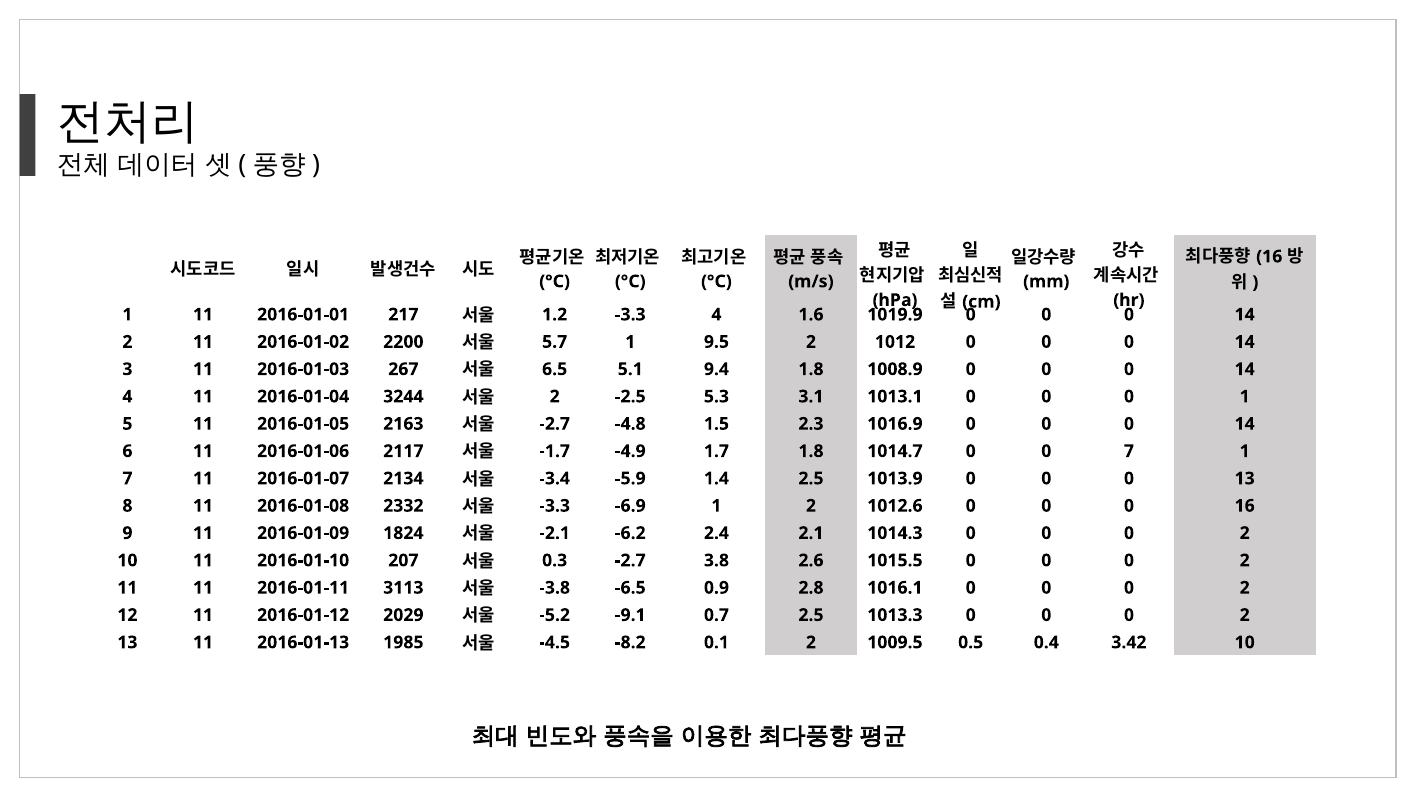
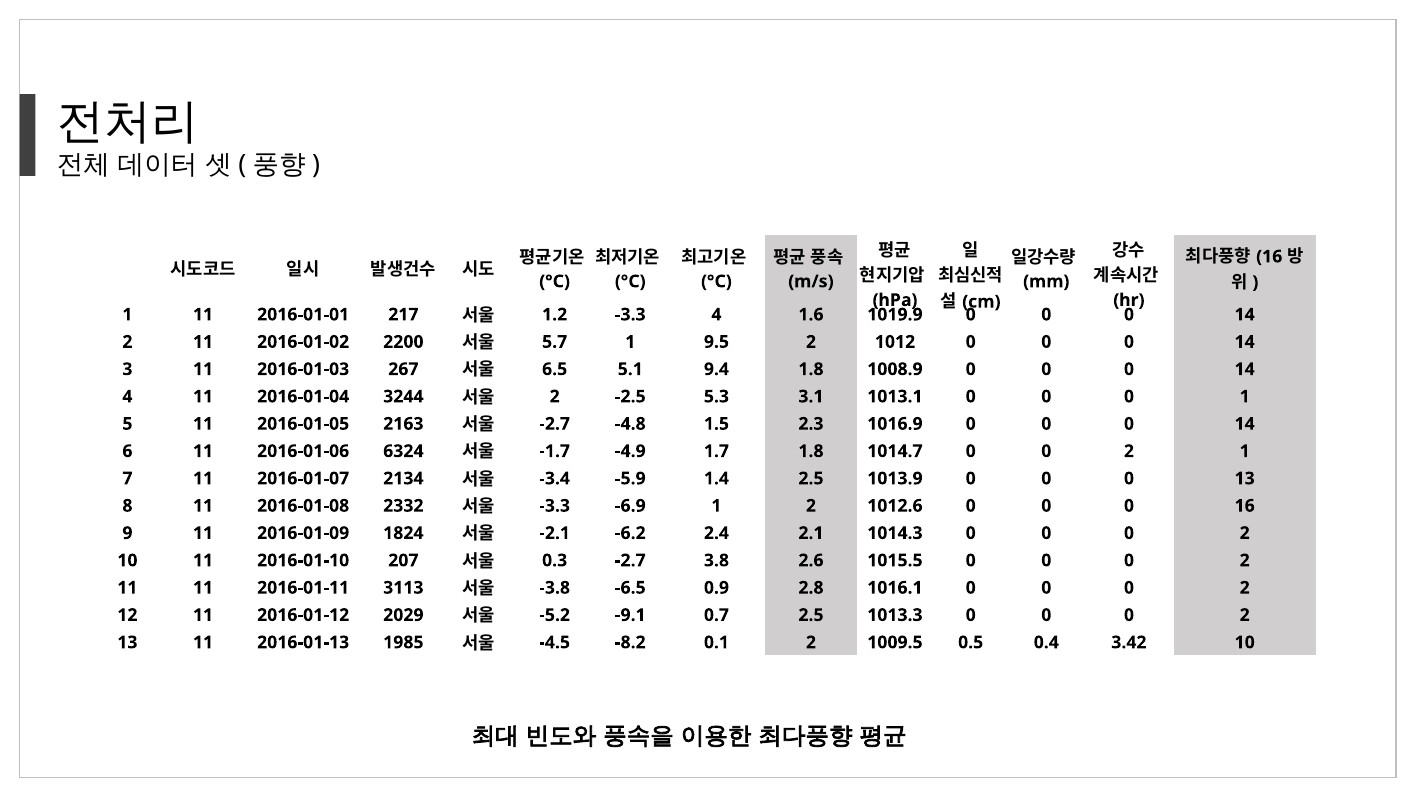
2117: 2117 -> 6324 (403, 451)
1014.7 0 0 7: 7 -> 2 (1129, 451)
